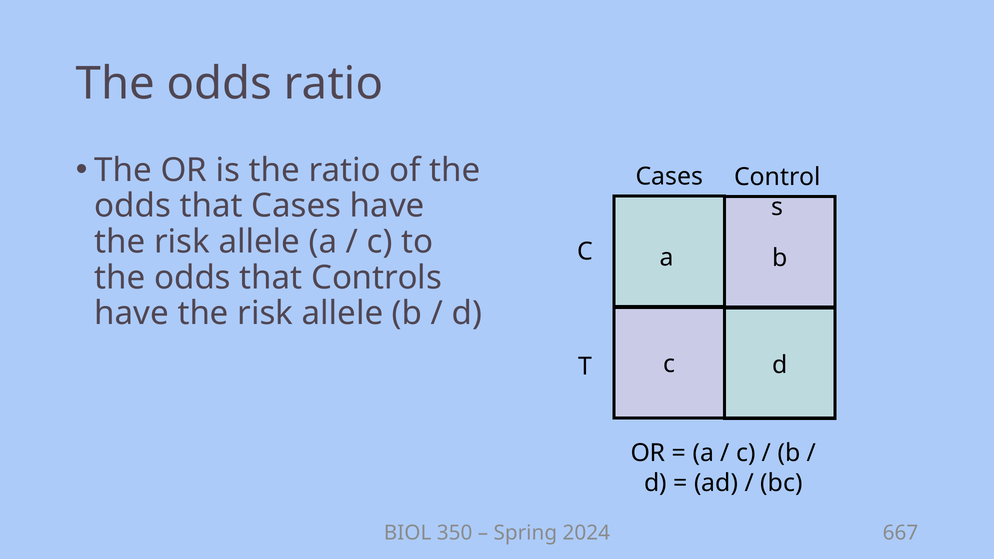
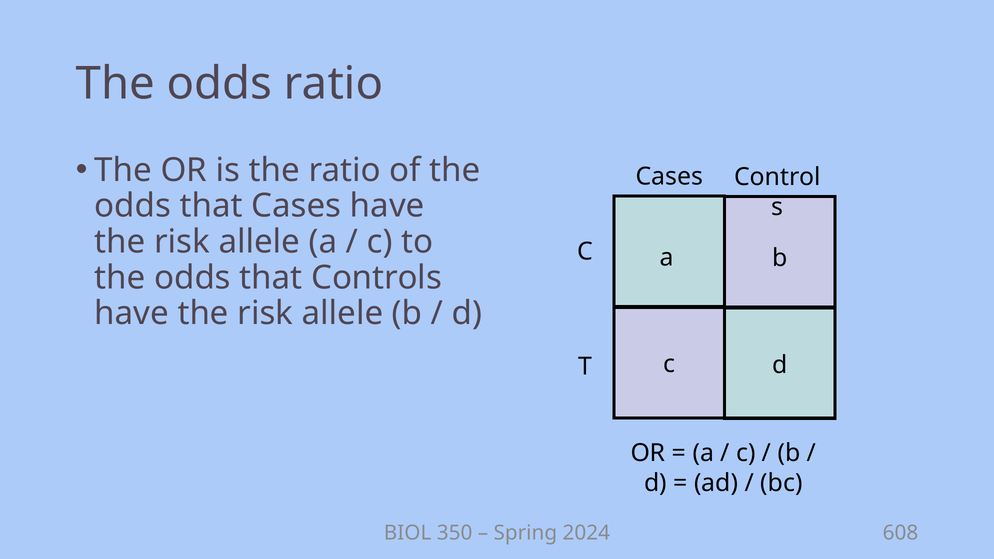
667: 667 -> 608 (900, 533)
